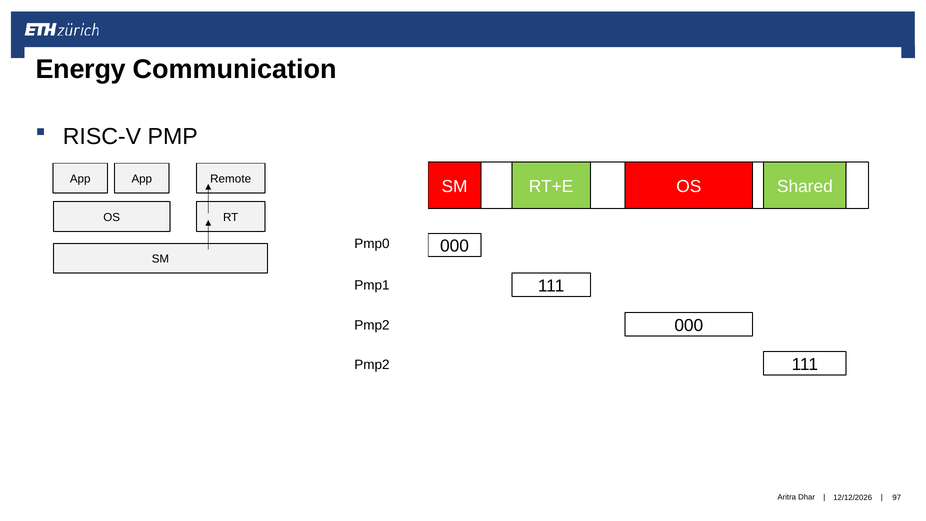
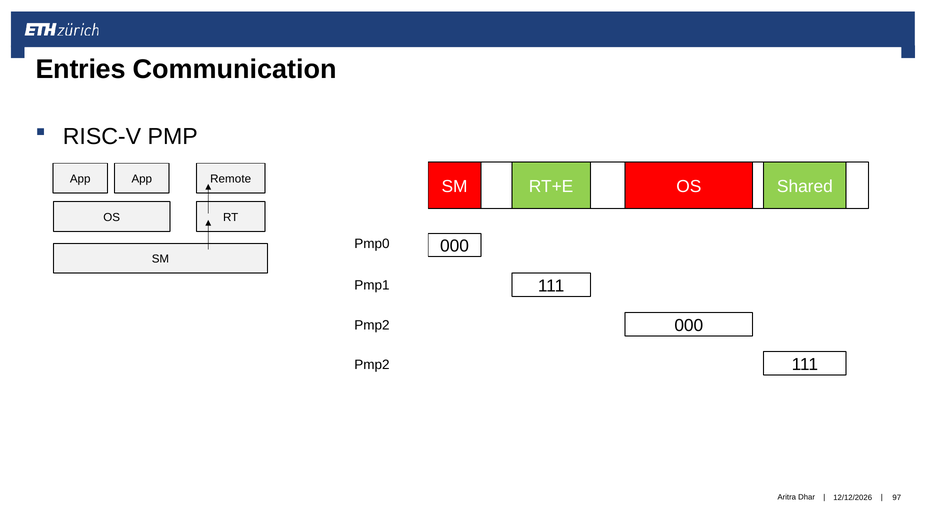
Energy: Energy -> Entries (81, 69)
